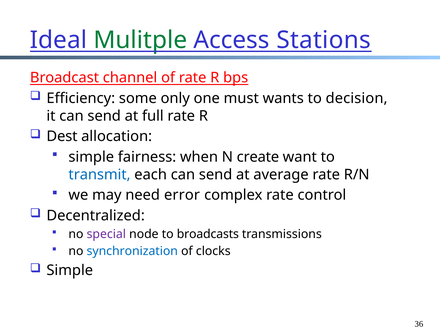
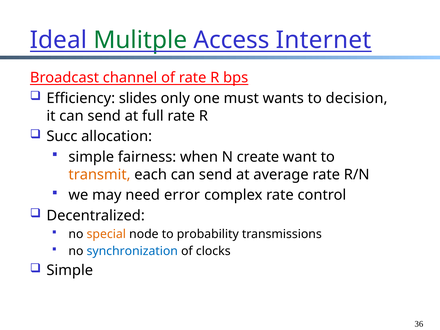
Stations: Stations -> Internet (324, 40)
some: some -> slides (138, 98)
Dest: Dest -> Succ (62, 136)
transmit colour: blue -> orange (100, 175)
special colour: purple -> orange (106, 234)
broadcasts: broadcasts -> probability (208, 234)
